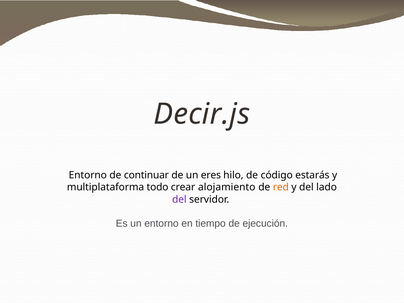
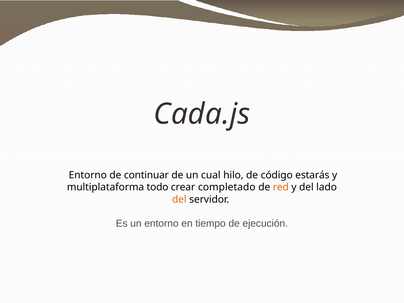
Decir.js: Decir.js -> Cada.js (202, 114)
eres: eres -> cual (211, 175)
alojamiento: alojamiento -> completado (227, 187)
del colour: purple -> orange (179, 199)
